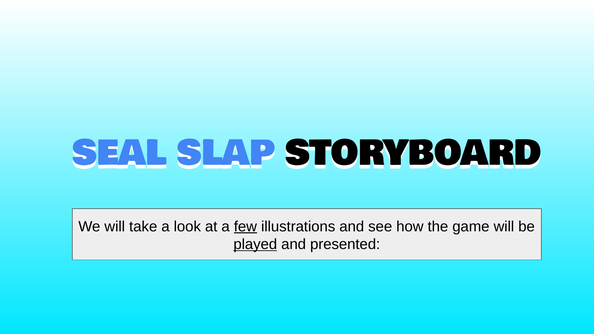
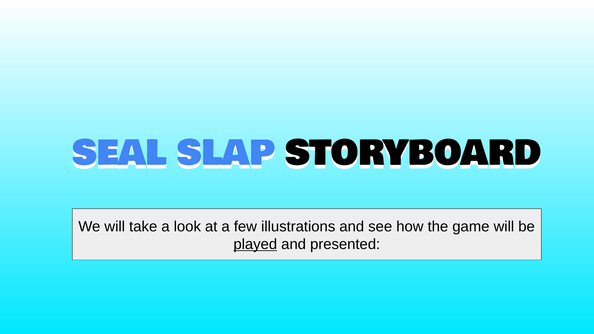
few underline: present -> none (245, 227)
